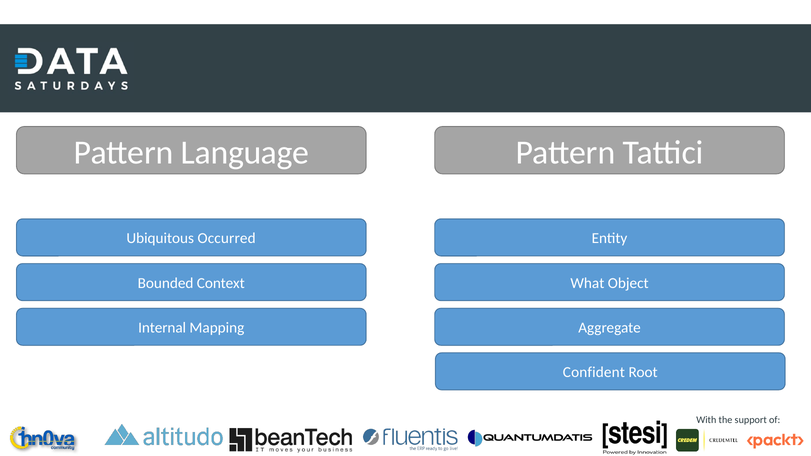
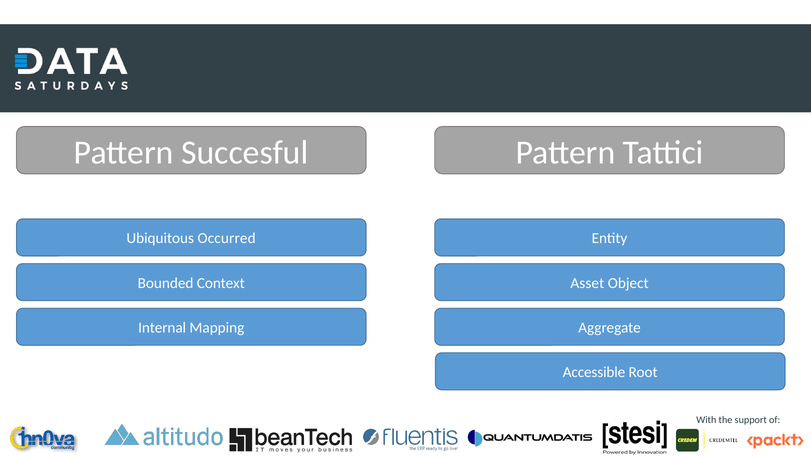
Language: Language -> Succesful (245, 153)
What: What -> Asset (587, 283)
Confident: Confident -> Accessible (594, 373)
